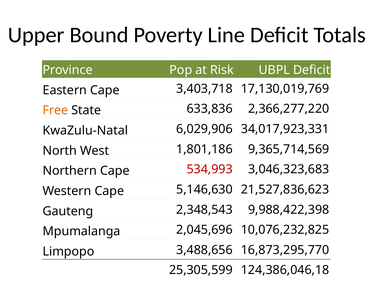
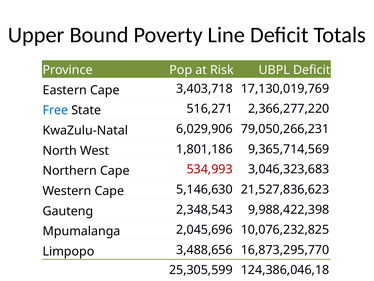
Free colour: orange -> blue (55, 110)
633,836: 633,836 -> 516,271 (210, 109)
34,017,923,331: 34,017,923,331 -> 79,050,266,231 (285, 129)
